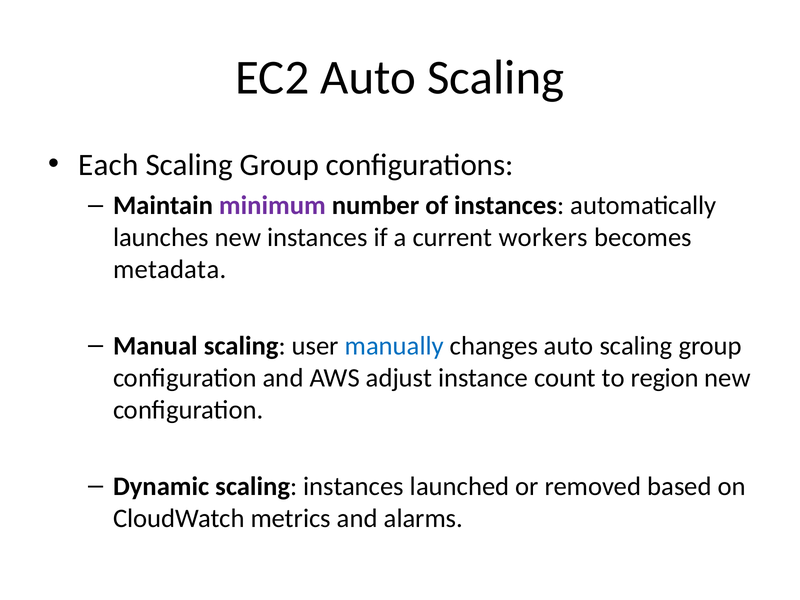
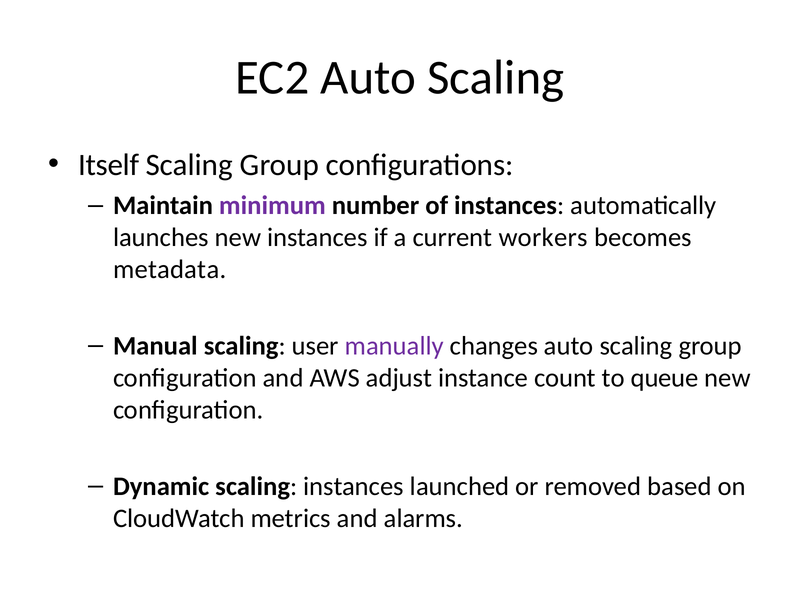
Each: Each -> Itself (109, 165)
manually colour: blue -> purple (394, 346)
region: region -> queue (665, 378)
